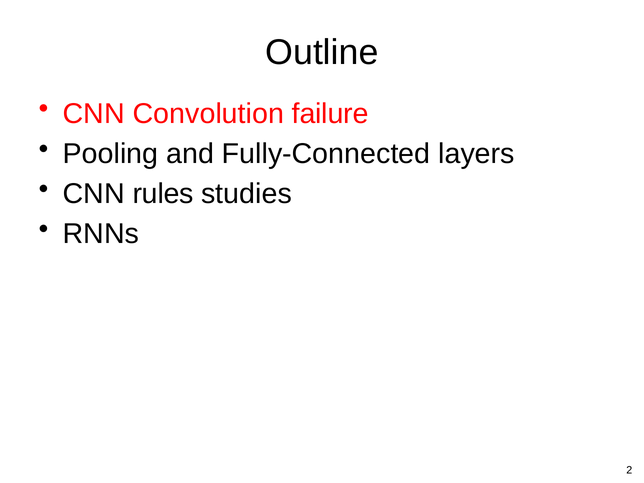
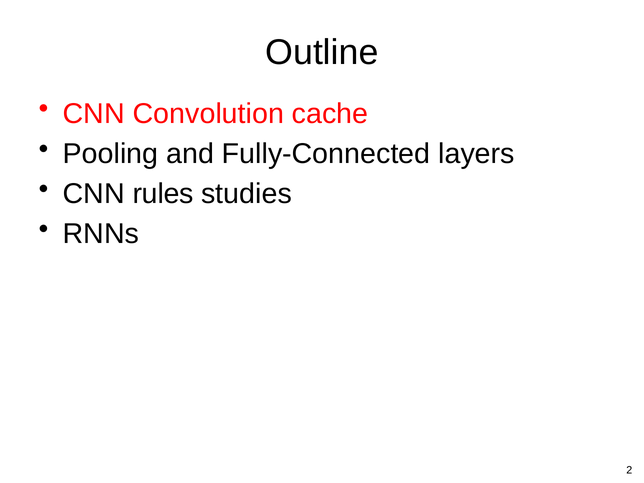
failure: failure -> cache (330, 114)
